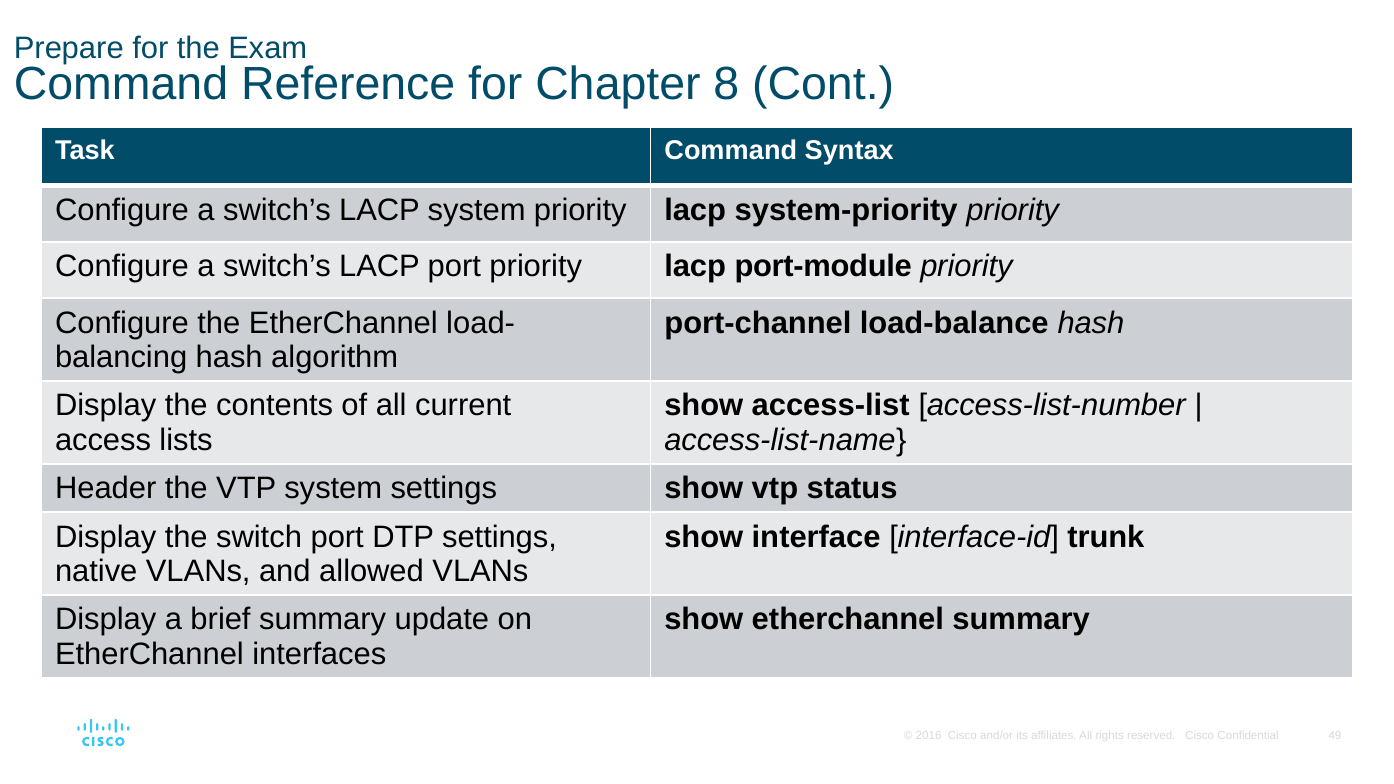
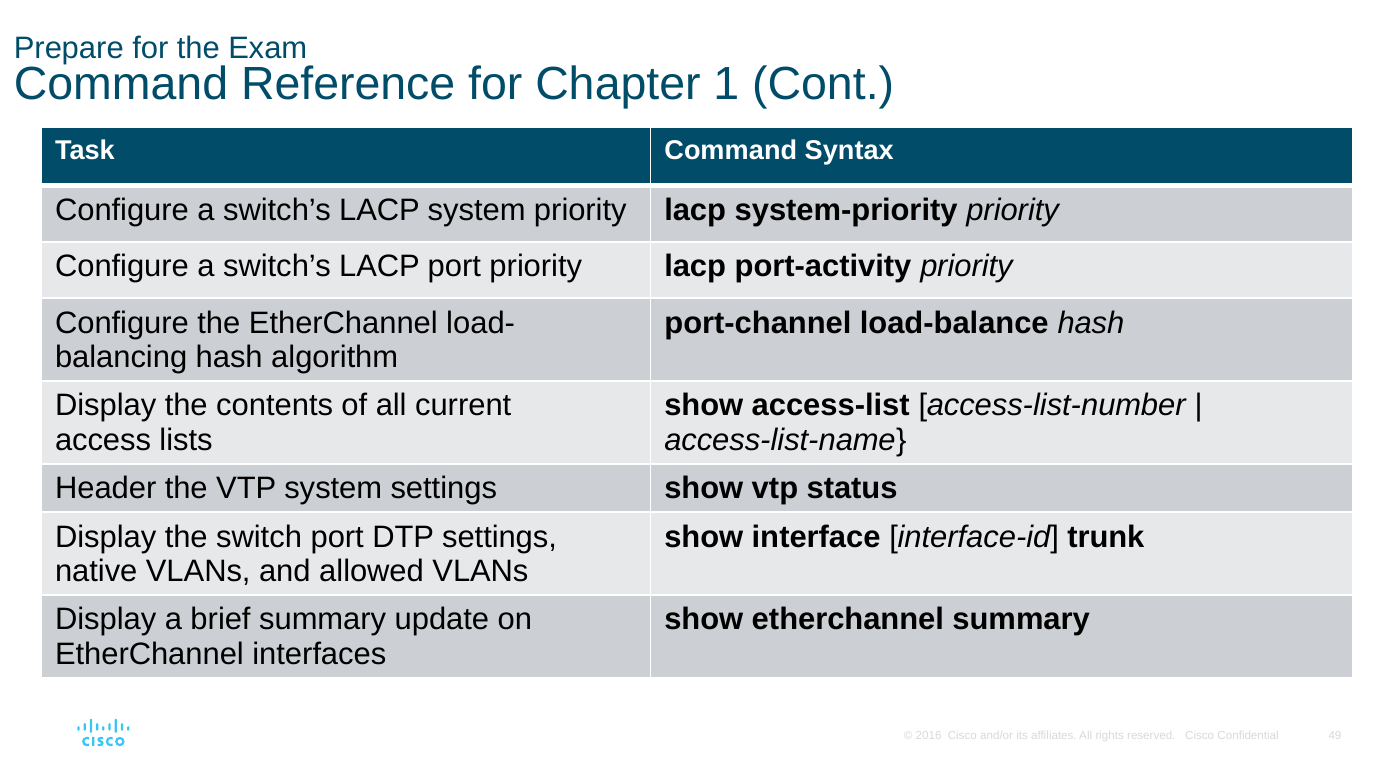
8: 8 -> 1 (726, 85)
port-module: port-module -> port-activity (823, 266)
